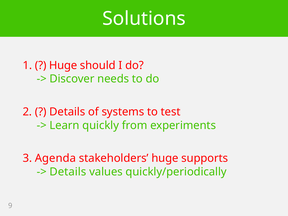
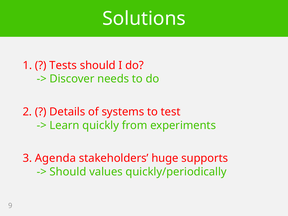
Huge: Huge -> Tests (63, 65)
Details: Details -> Should (68, 172)
